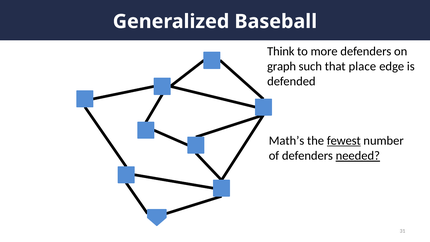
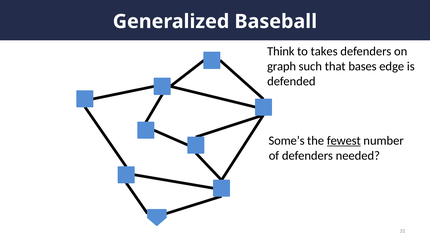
more: more -> takes (324, 51)
place: place -> bases (362, 66)
Math’s: Math’s -> Some’s (287, 141)
needed underline: present -> none (358, 156)
